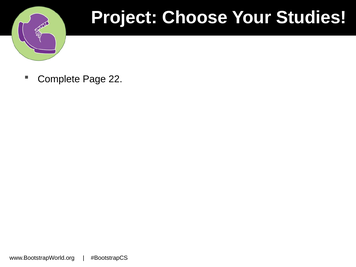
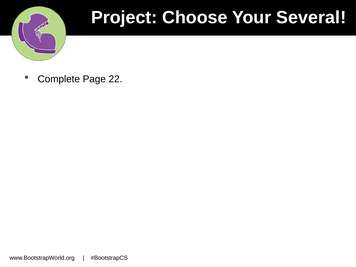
Studies: Studies -> Several (311, 18)
